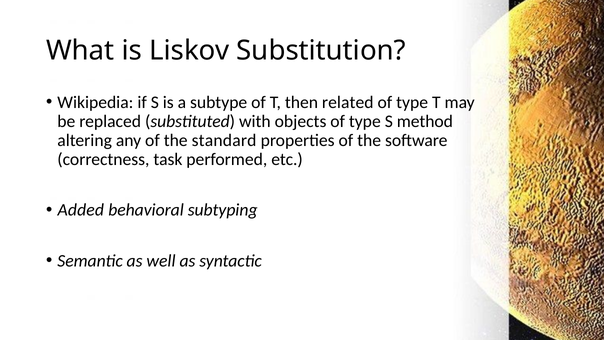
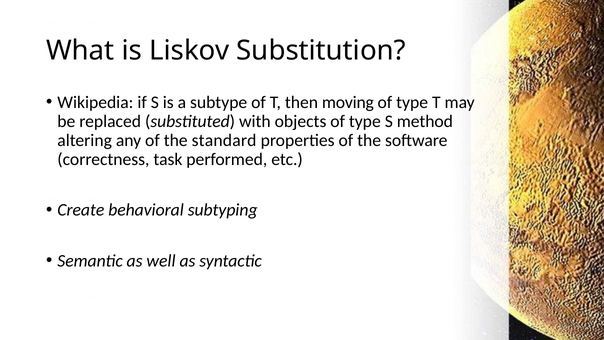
related: related -> moving (348, 102)
Added: Added -> Create (81, 210)
